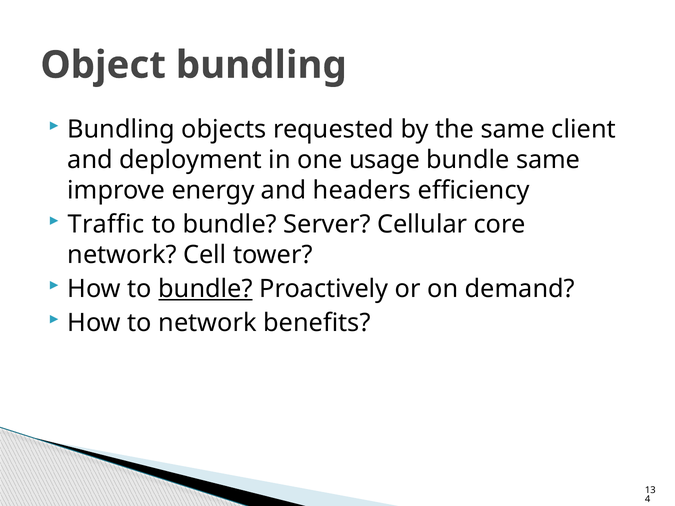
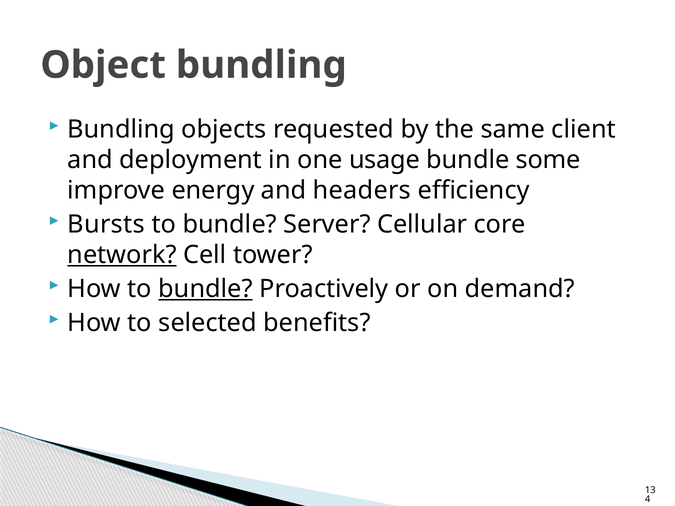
bundle same: same -> some (548, 160)
Traffic: Traffic -> Bursts (106, 225)
network underline: none -> present (122, 255)
to network: network -> selected (208, 323)
